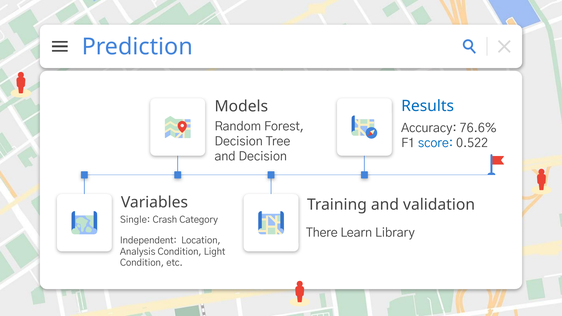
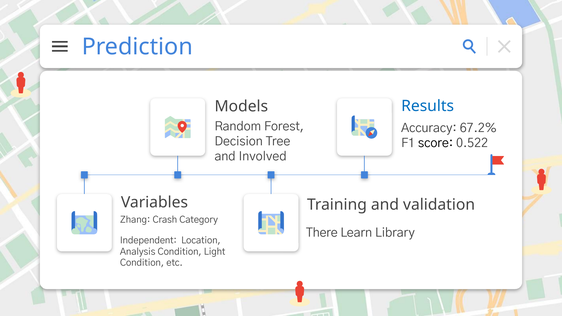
76.6%: 76.6% -> 67.2% (478, 128)
score colour: blue -> black (436, 143)
and Decision: Decision -> Involved (263, 157)
Single: Single -> Zhang (135, 220)
